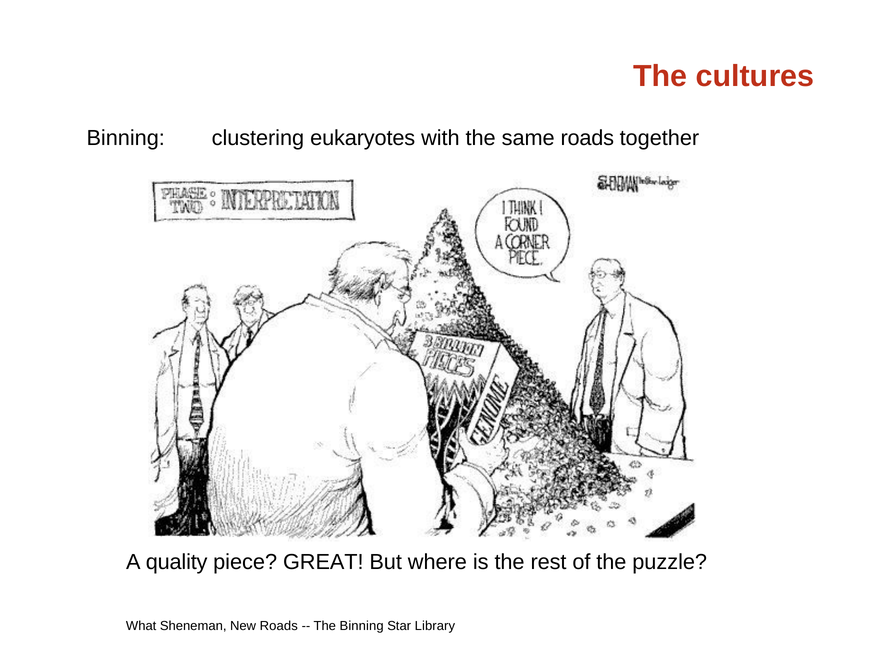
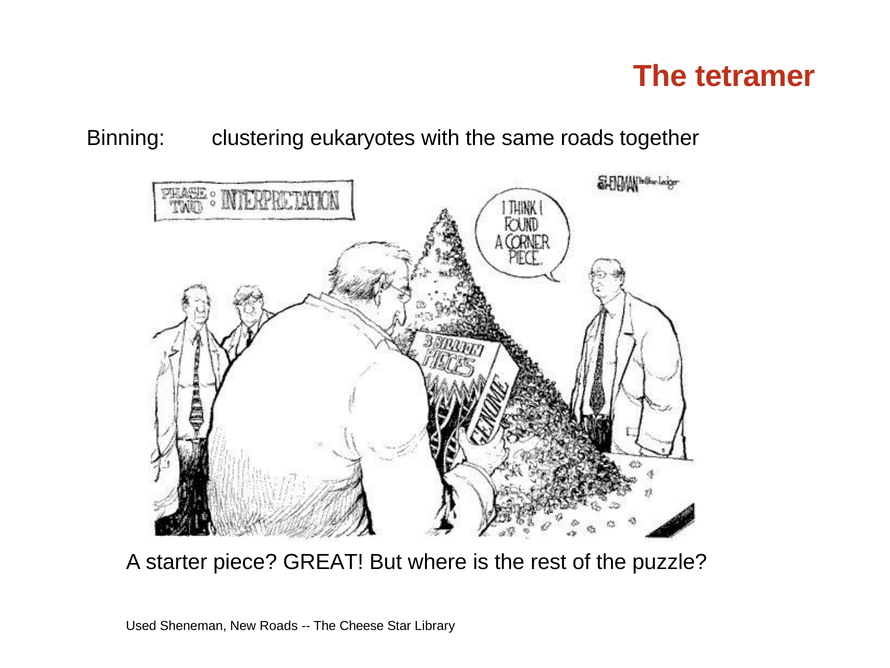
cultures: cultures -> tetramer (755, 76)
quality: quality -> starter (177, 562)
What: What -> Used (141, 626)
The Binning: Binning -> Cheese (362, 626)
